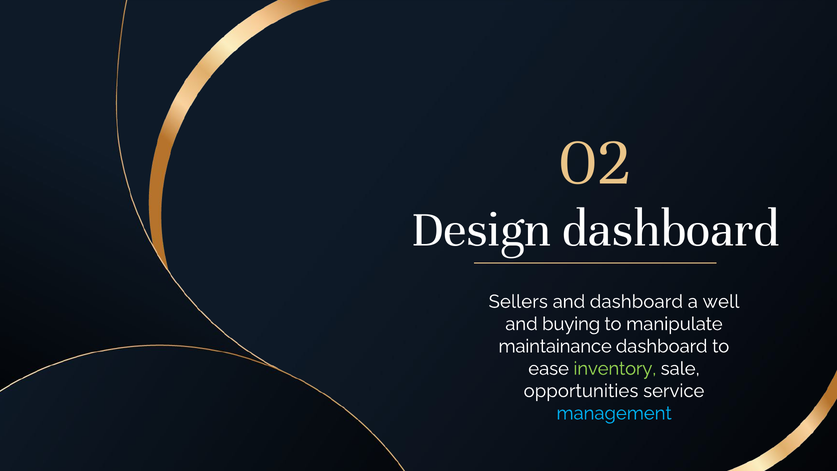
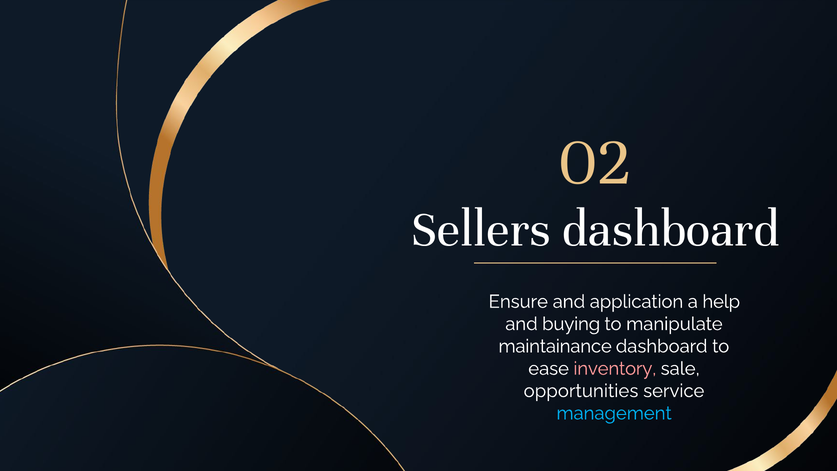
Design: Design -> Sellers (481, 228)
Sellers: Sellers -> Ensure (518, 302)
and dashboard: dashboard -> application (636, 302)
well: well -> help (721, 302)
inventory colour: light green -> pink (615, 368)
